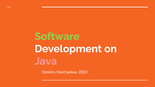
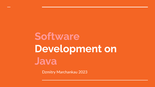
Software colour: light green -> pink (57, 37)
